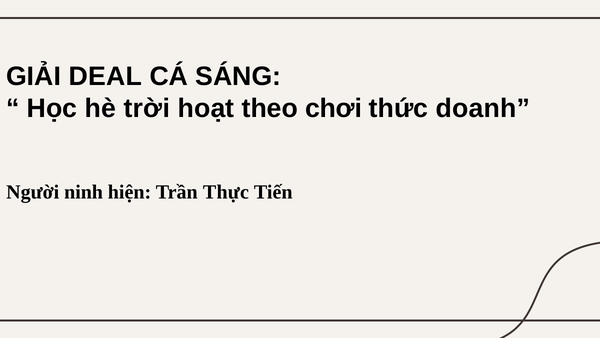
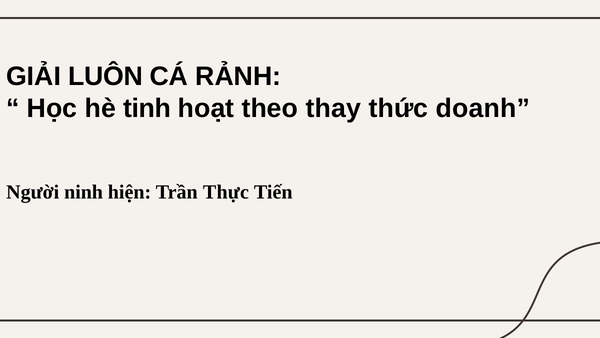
DEAL: DEAL -> LUÔN (106, 76)
SÁNG: SÁNG -> RẢNH (238, 76)
trời: trời -> tinh (147, 109)
chơi: chơi -> thay (333, 109)
